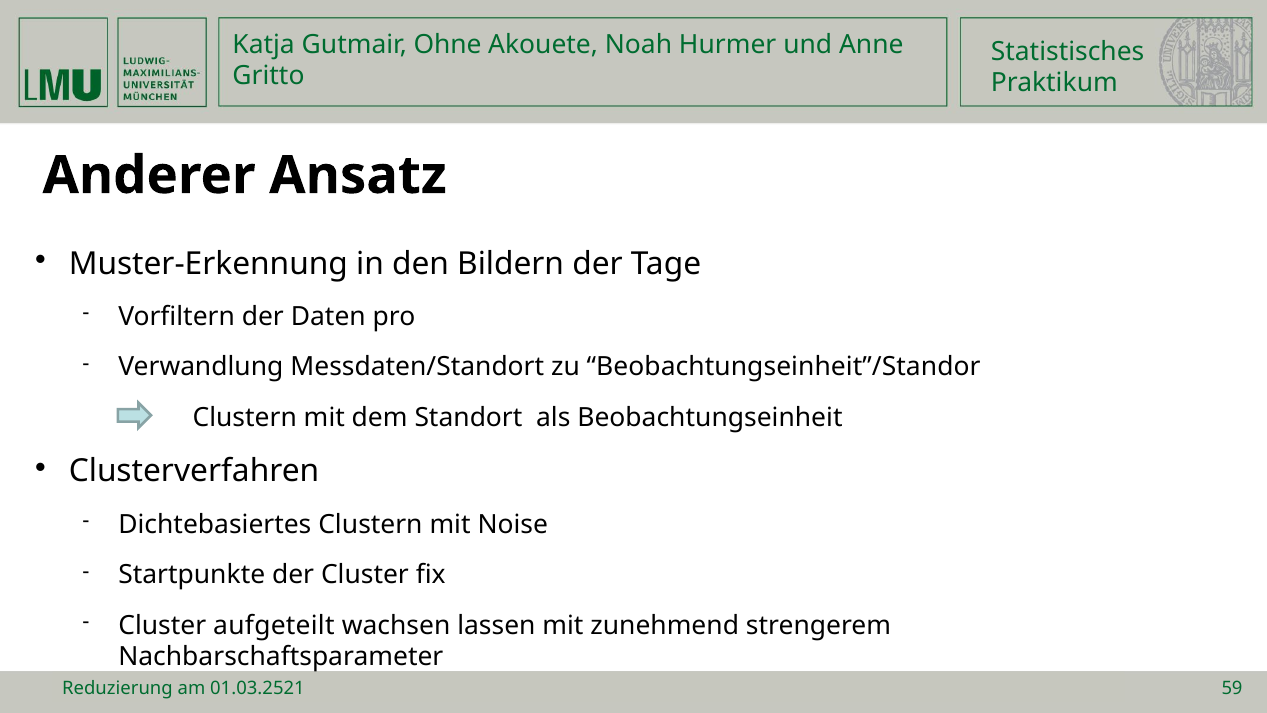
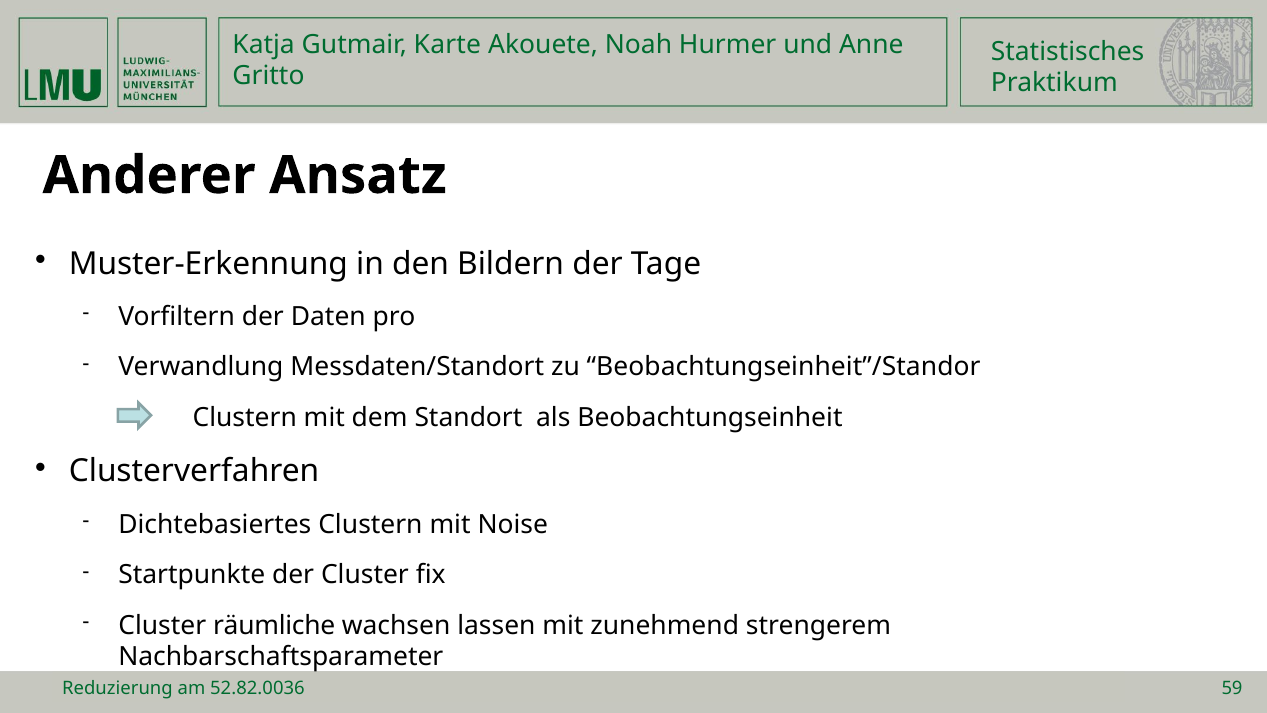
Ohne: Ohne -> Karte (447, 45)
aufgeteilt: aufgeteilt -> räumliche (274, 625)
01.03.2521: 01.03.2521 -> 52.82.0036 (257, 688)
